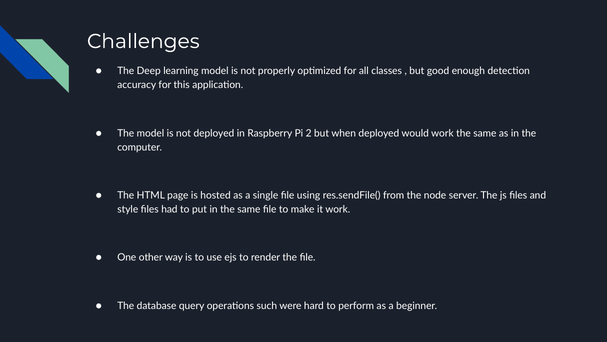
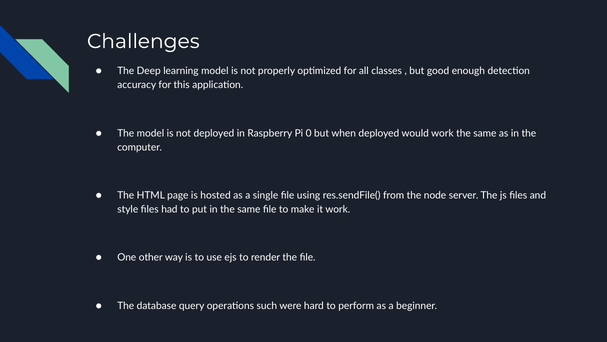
2: 2 -> 0 (309, 133)
